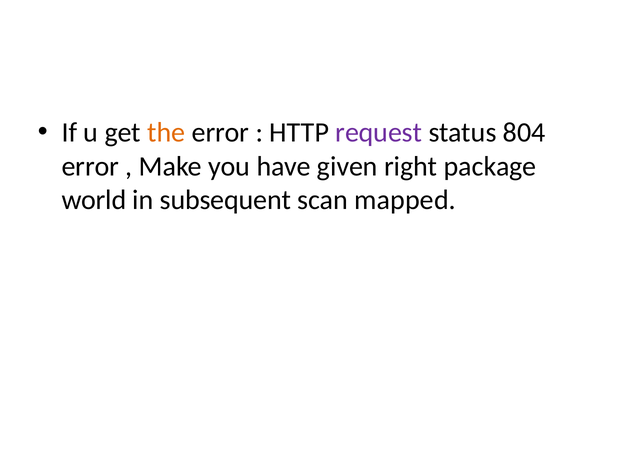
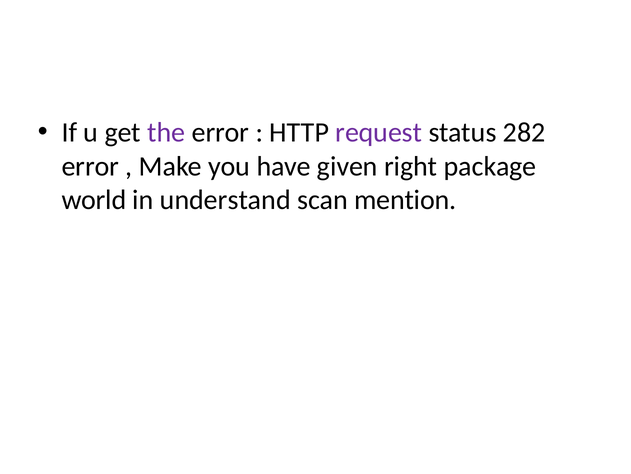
the colour: orange -> purple (166, 132)
804: 804 -> 282 (524, 132)
subsequent: subsequent -> understand (225, 200)
mapped: mapped -> mention (405, 200)
